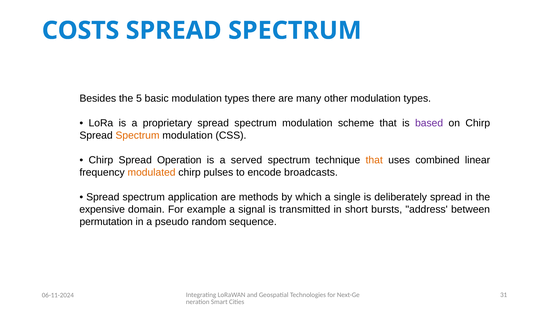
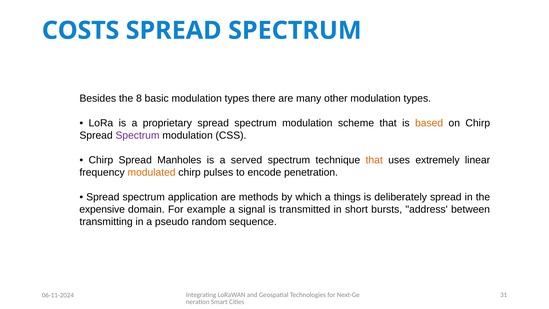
5: 5 -> 8 (139, 98)
based colour: purple -> orange (429, 123)
Spectrum colour: orange -> purple (138, 135)
Operation: Operation -> Manholes (179, 160)
combined: combined -> extremely (438, 160)
broadcasts: broadcasts -> penetration (311, 172)
single: single -> things (347, 197)
permutation: permutation -> transmitting (106, 222)
